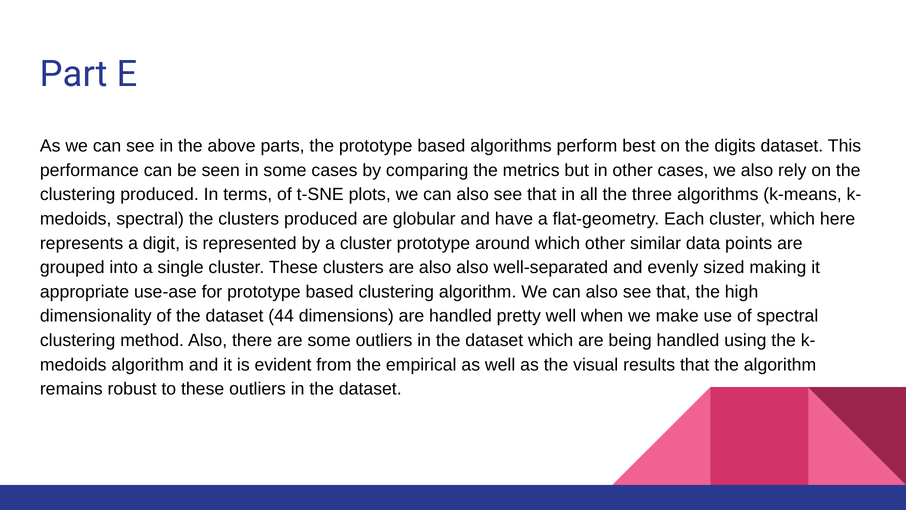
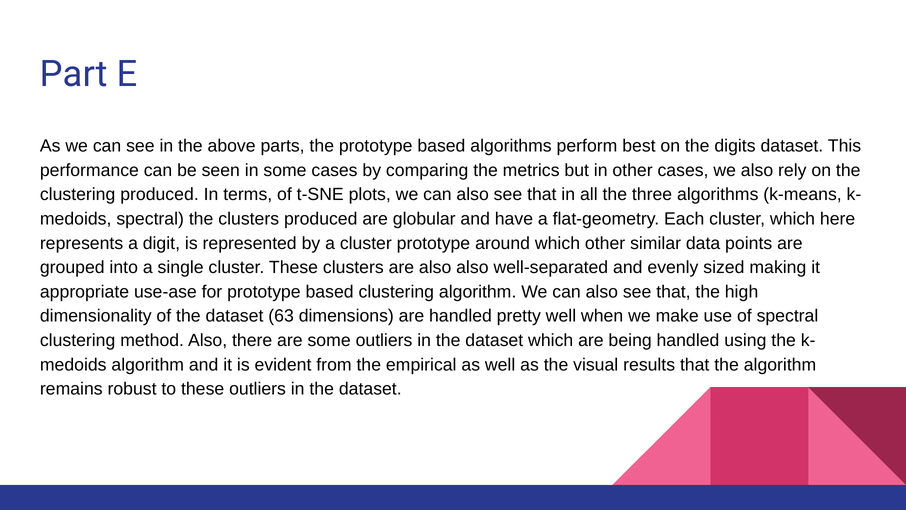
44: 44 -> 63 (281, 316)
